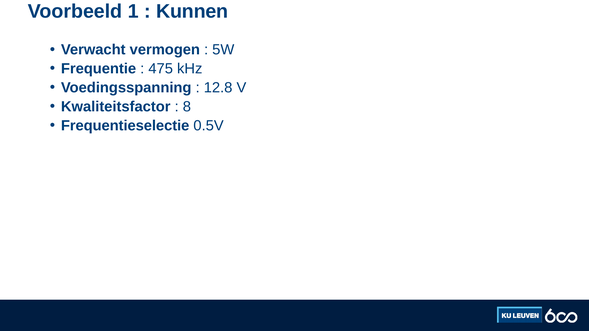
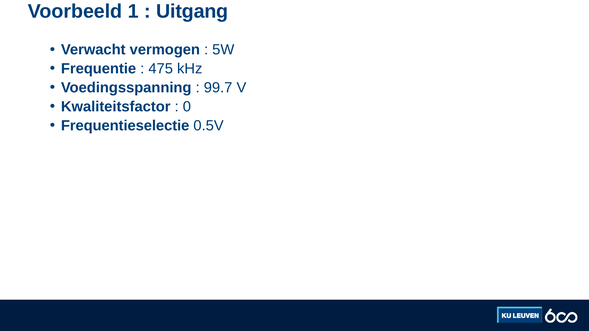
Kunnen: Kunnen -> Uitgang (192, 11)
12.8: 12.8 -> 99.7 (218, 88)
8: 8 -> 0 (187, 107)
